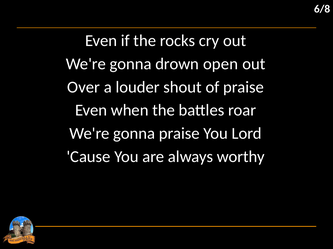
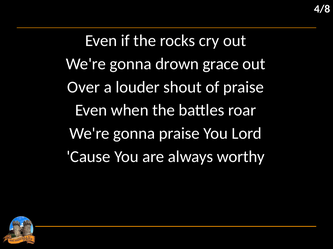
6/8: 6/8 -> 4/8 (322, 9)
open: open -> grace (221, 64)
